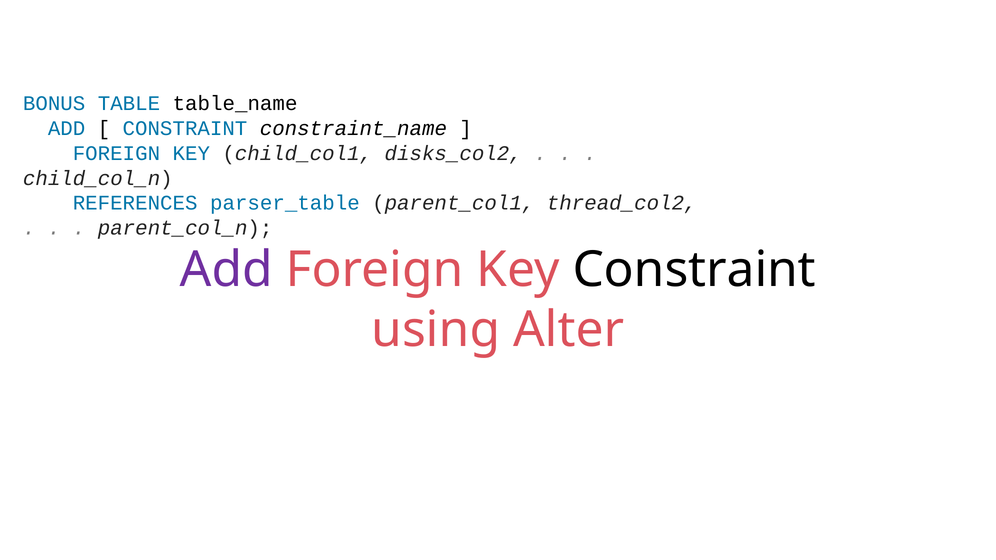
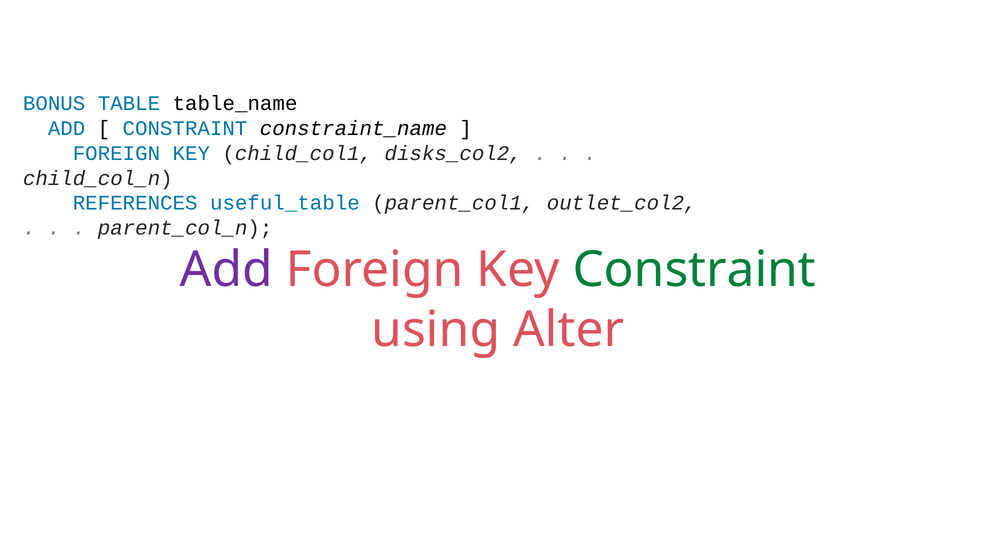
parser_table: parser_table -> useful_table (285, 203)
thread_col2: thread_col2 -> outlet_col2 (622, 203)
Constraint colour: black -> green (694, 270)
